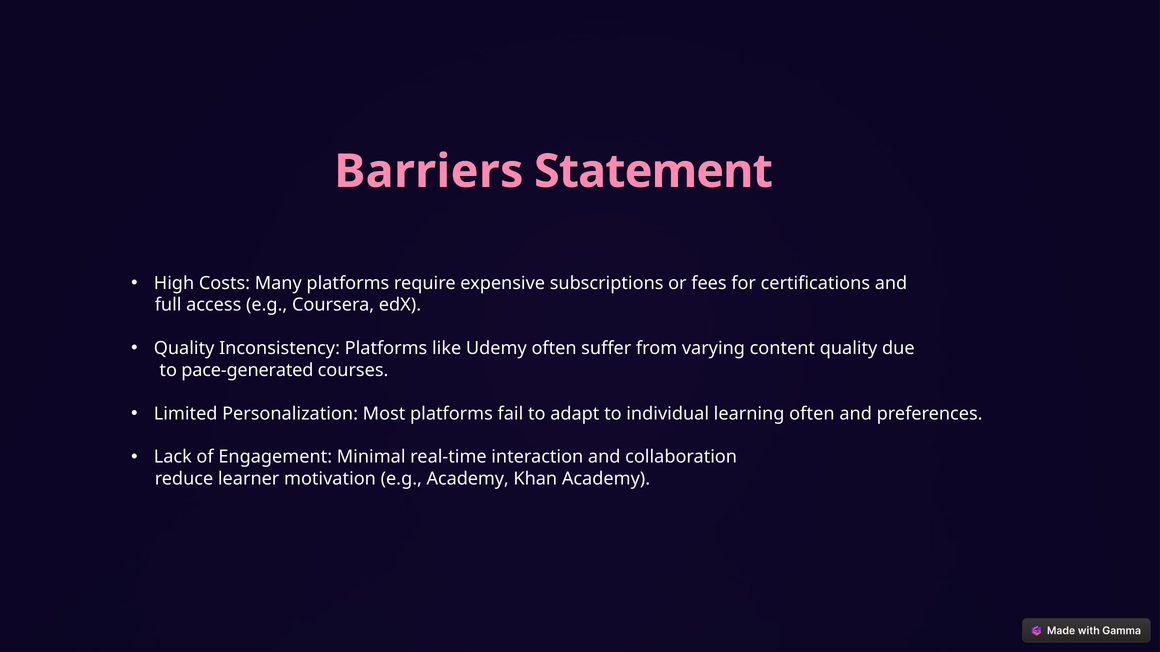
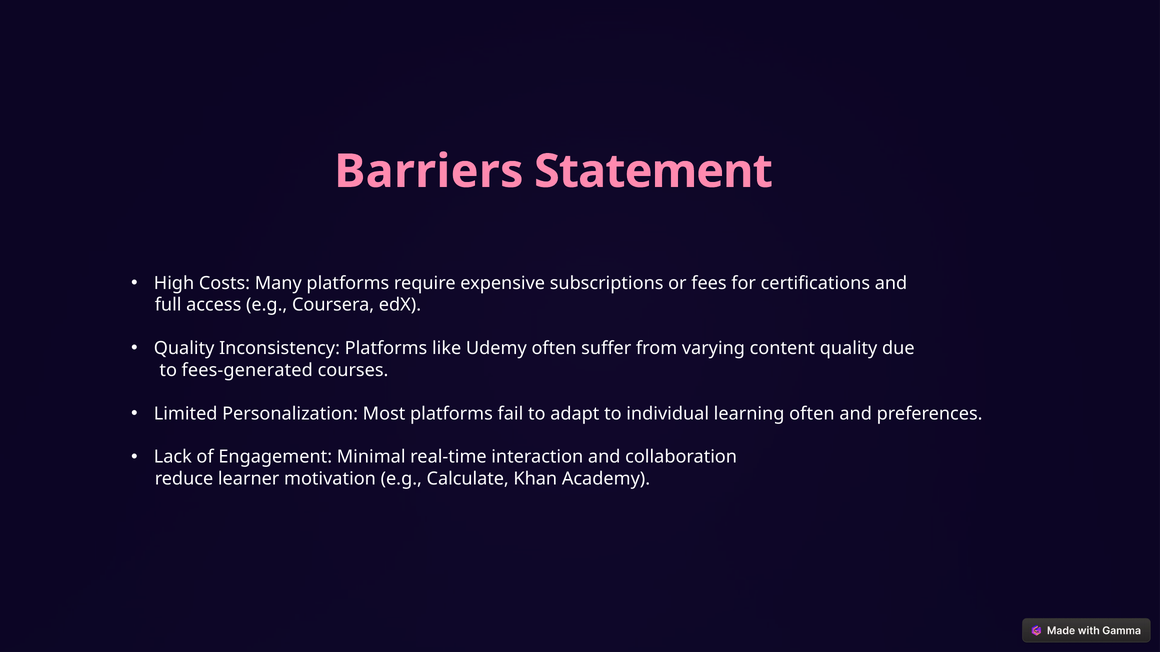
pace-generated: pace-generated -> fees-generated (247, 370)
e.g Academy: Academy -> Calculate (468, 479)
